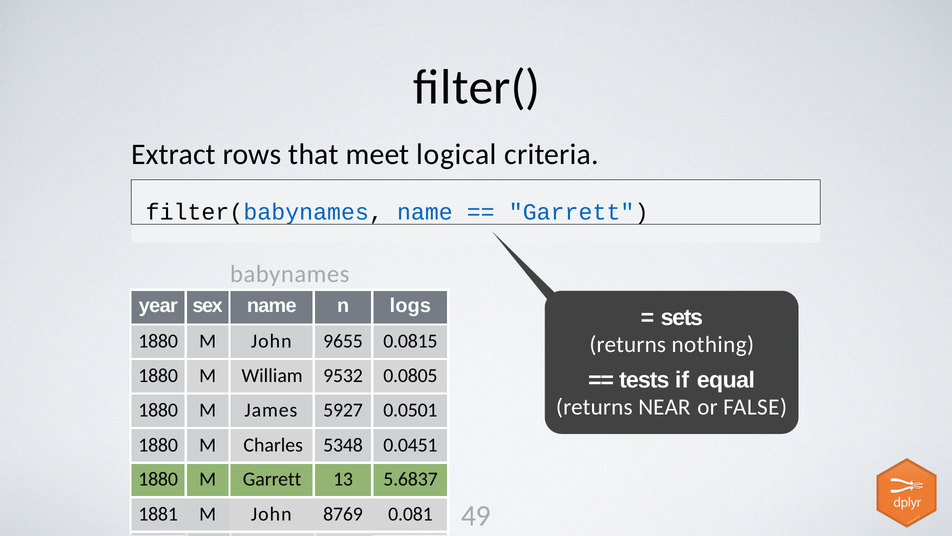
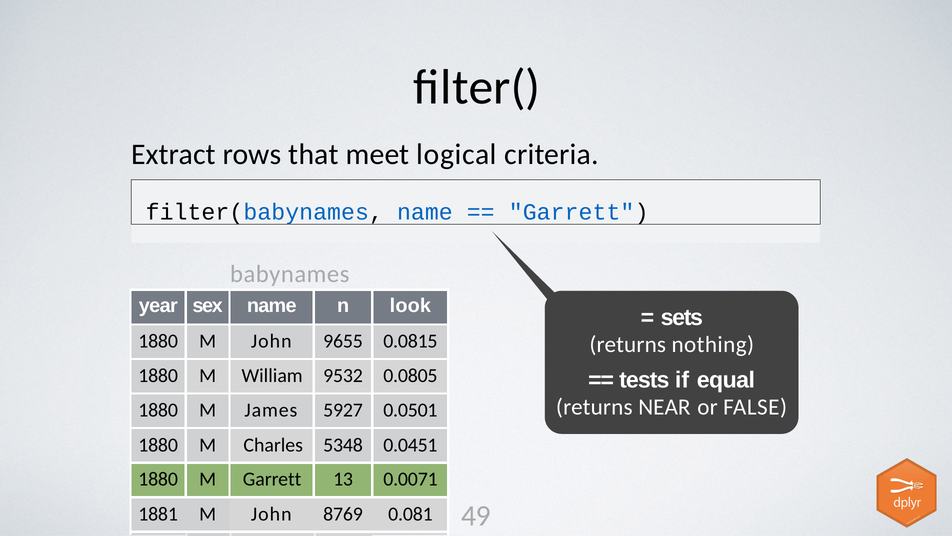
logs: logs -> look (410, 305)
5.6837: 5.6837 -> 0.0071 (410, 479)
